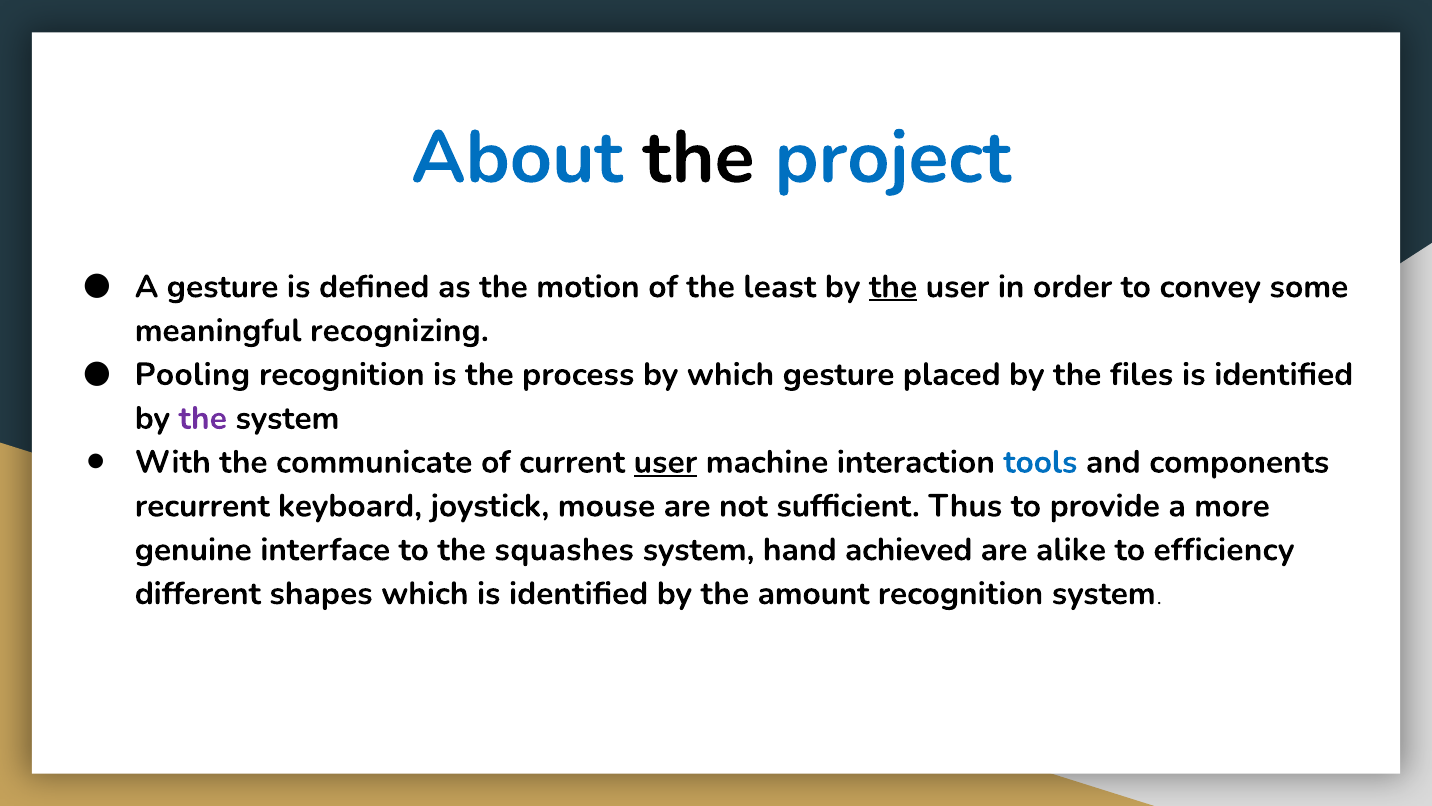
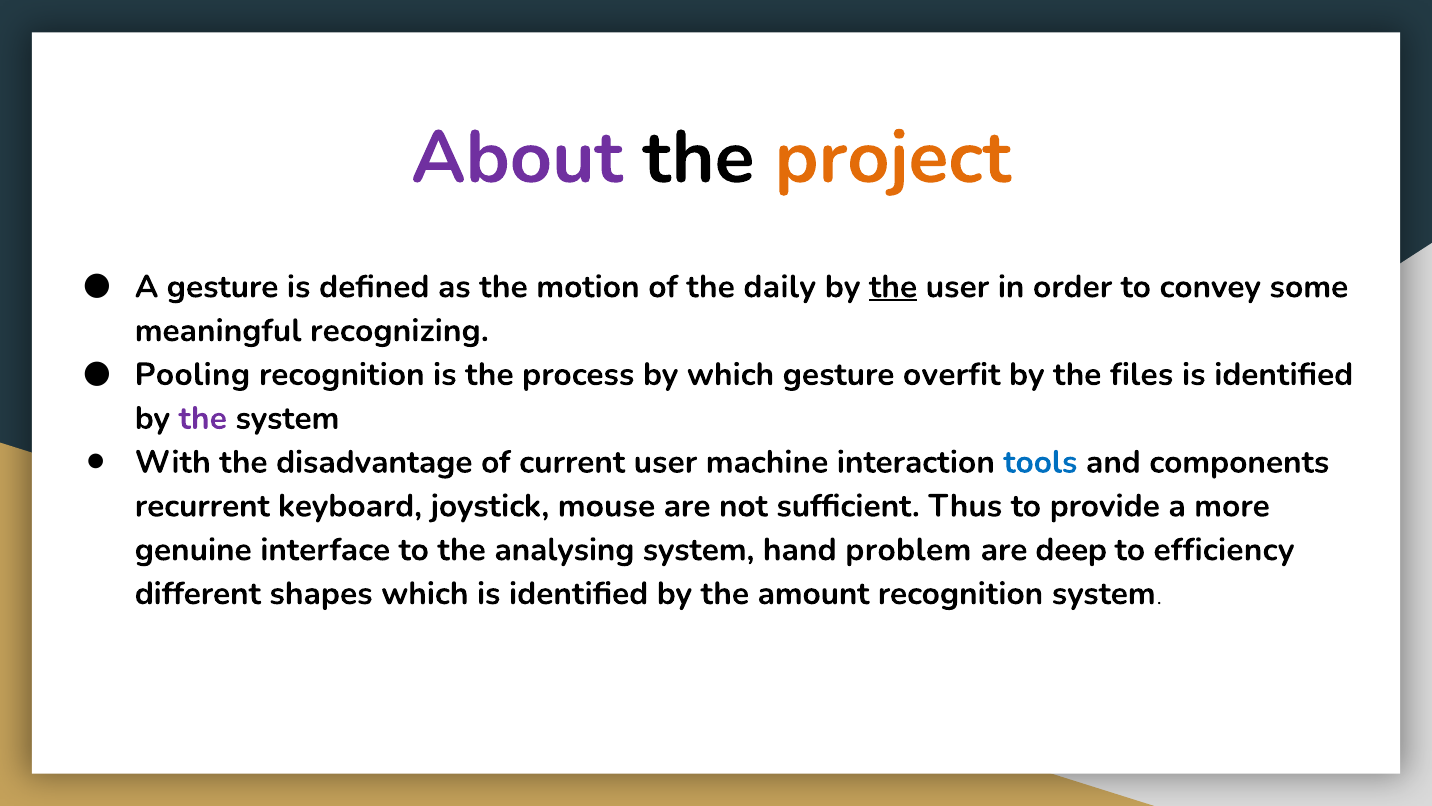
About colour: blue -> purple (517, 158)
project colour: blue -> orange (893, 158)
least: least -> daily (780, 287)
placed: placed -> overfit (952, 374)
communicate: communicate -> disadvantage (374, 462)
user underline: present -> none (665, 462)
squashes: squashes -> analysing (564, 549)
achieved: achieved -> problem (908, 549)
alike: alike -> deep (1071, 549)
